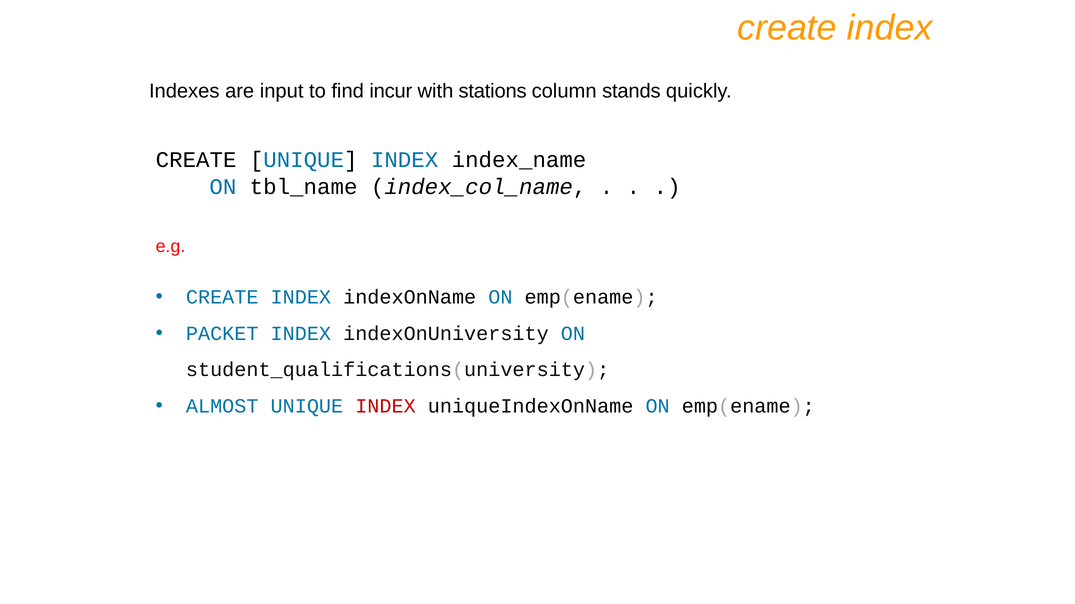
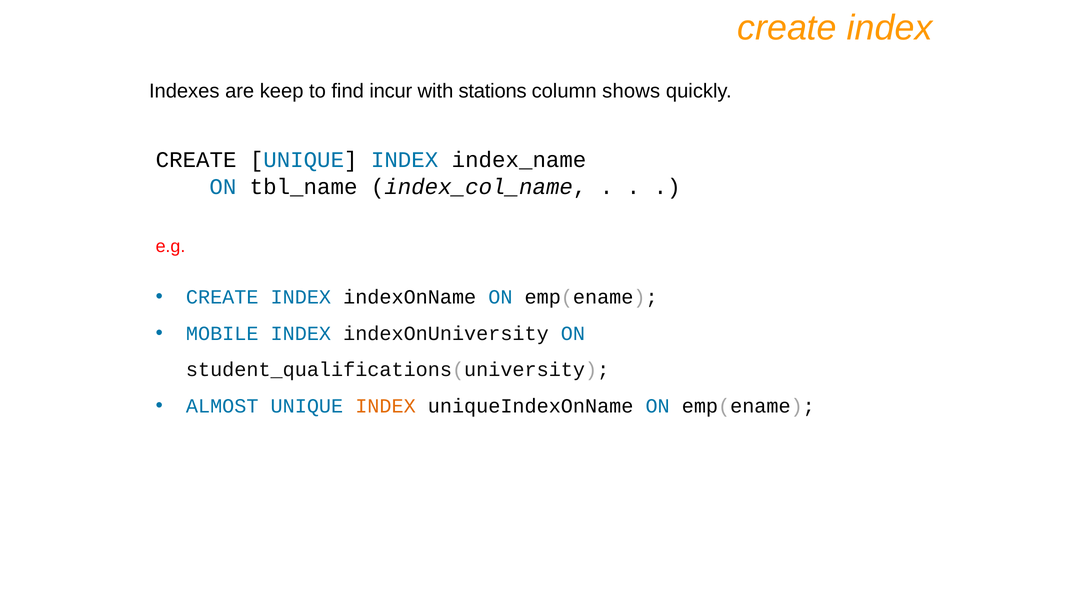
input: input -> keep (282, 91)
stands: stands -> shows (631, 91)
PACKET: PACKET -> MOBILE (222, 334)
INDEX colour: red -> orange (385, 406)
